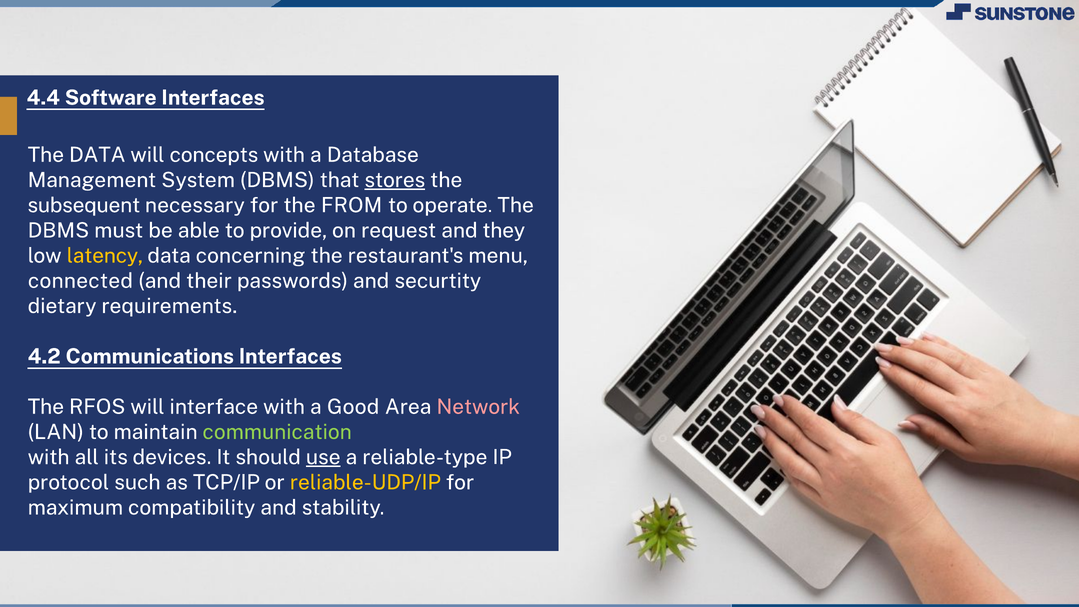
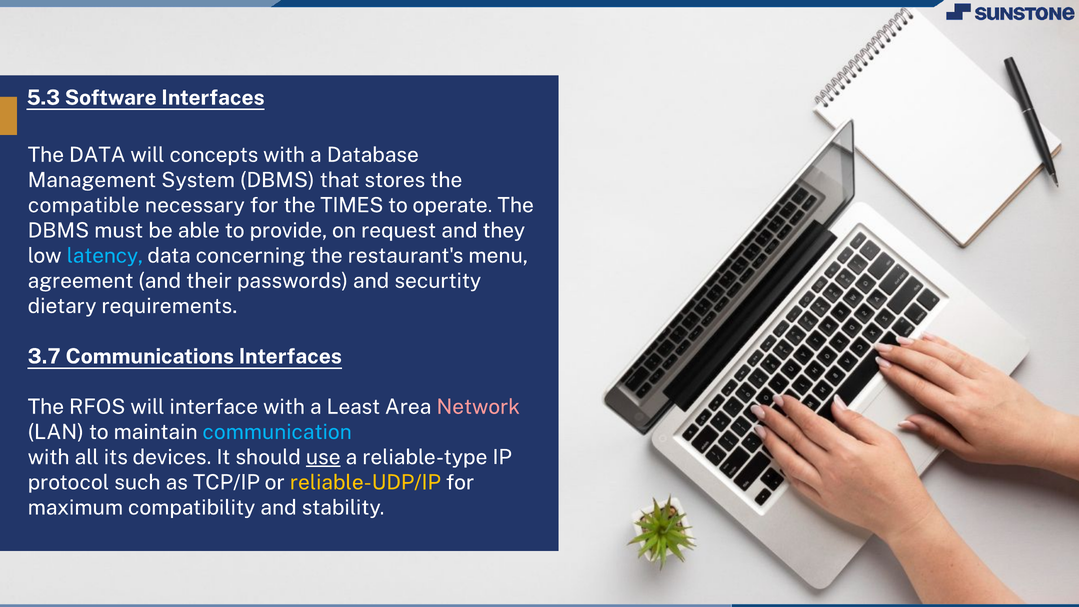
4.4: 4.4 -> 5.3 (43, 98)
stores underline: present -> none (395, 180)
subsequent: subsequent -> compatible (84, 205)
FROM: FROM -> TIMES (352, 205)
latency colour: yellow -> light blue (105, 256)
connected: connected -> agreement (81, 281)
4.2: 4.2 -> 3.7 (44, 356)
Good: Good -> Least (353, 407)
communication colour: light green -> light blue (277, 432)
